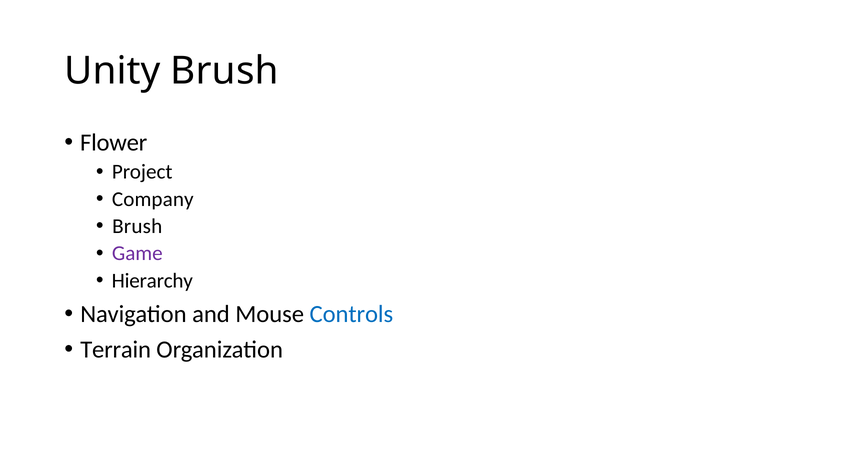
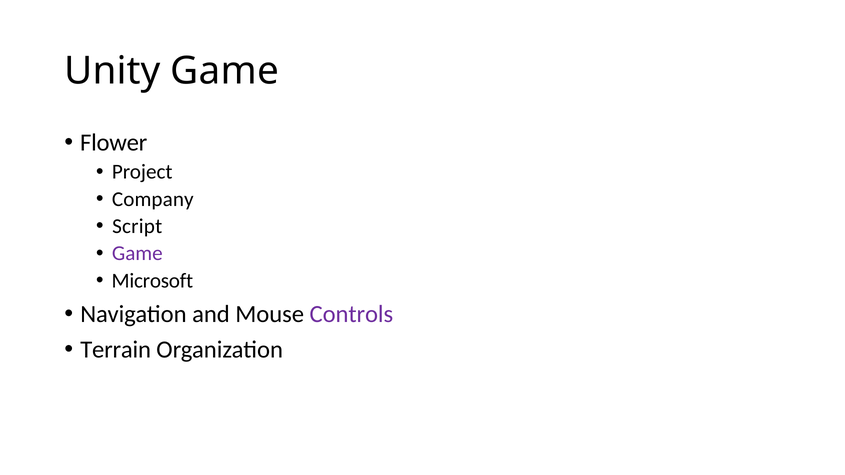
Unity Brush: Brush -> Game (225, 71)
Brush: Brush -> Script (137, 226)
Hierarchy: Hierarchy -> Microsoft (152, 281)
Controls colour: blue -> purple (351, 314)
